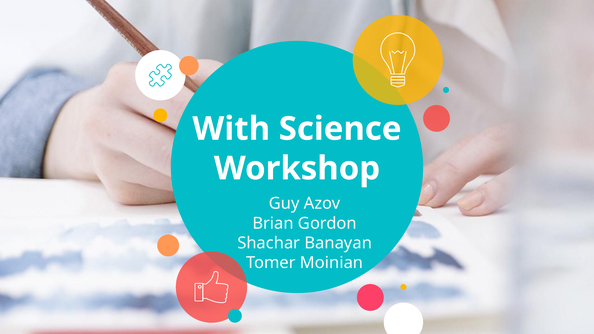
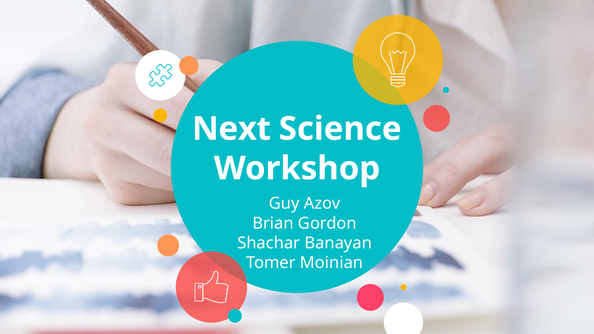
With: With -> Next (231, 129)
